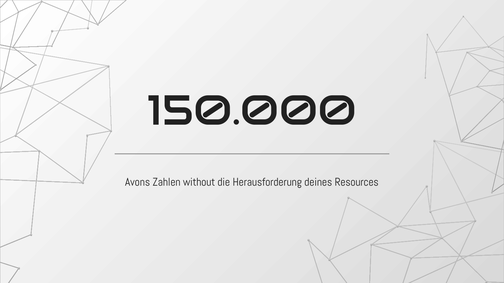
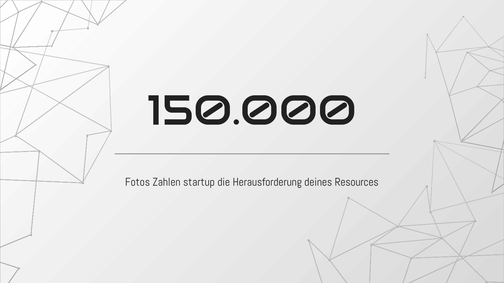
Avons: Avons -> Fotos (138, 182)
without: without -> startup (199, 182)
